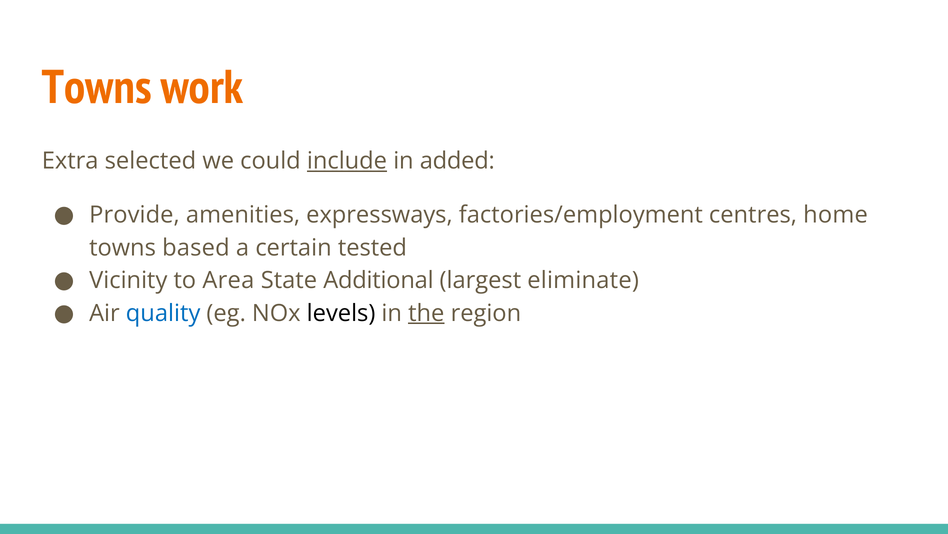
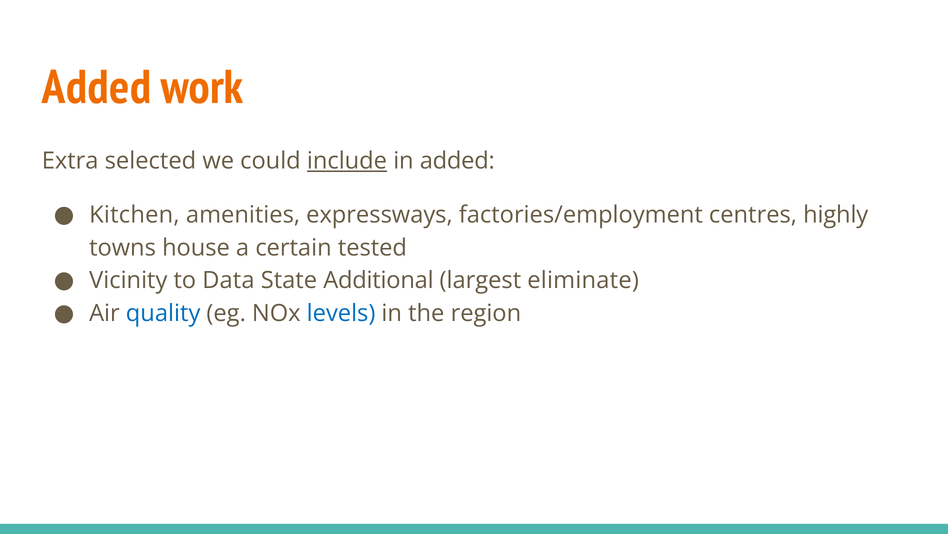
Towns: Towns -> Added (97, 87)
Provide: Provide -> Kitchen (134, 215)
home: home -> highly (836, 215)
based: based -> house (196, 247)
Area: Area -> Data (228, 280)
levels colour: black -> blue (341, 313)
the underline: present -> none (426, 313)
